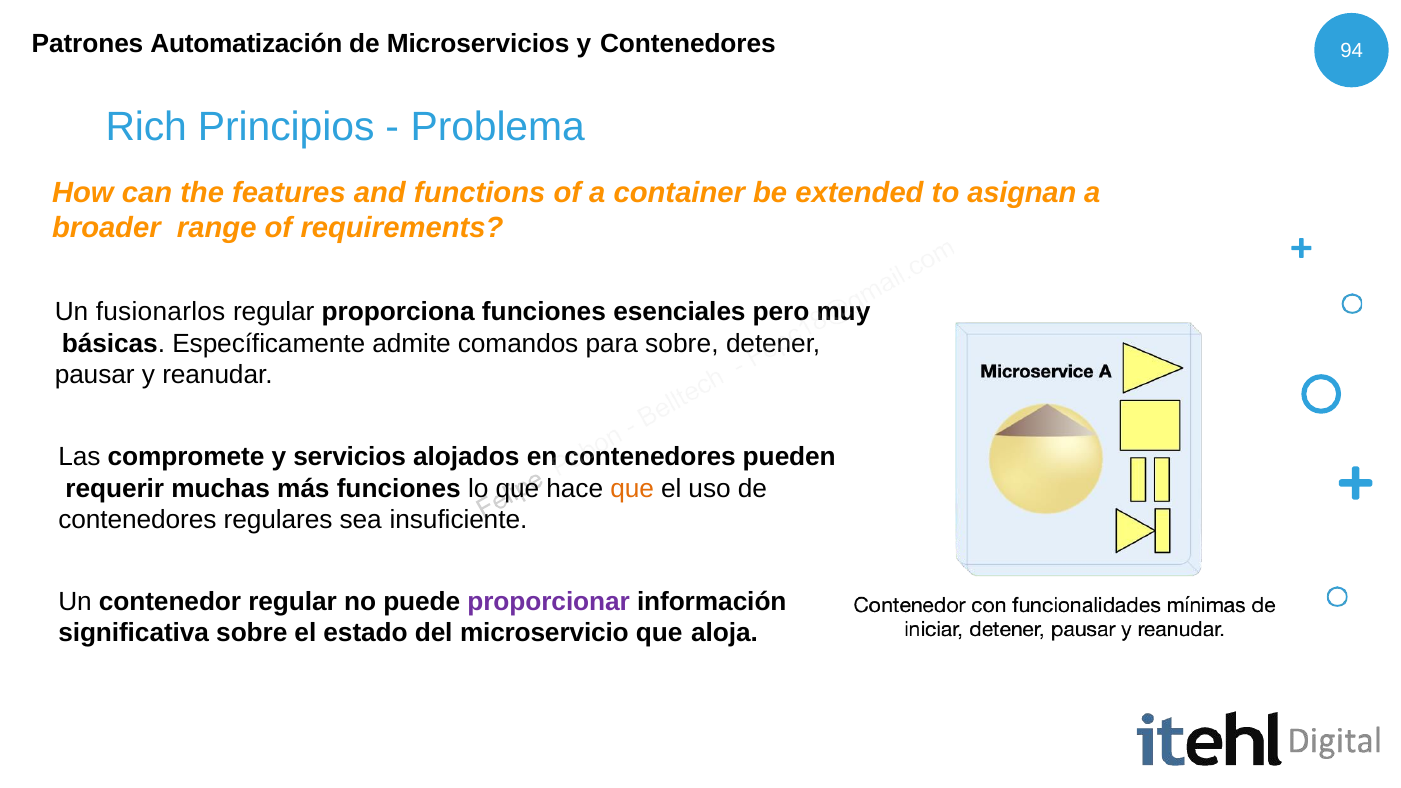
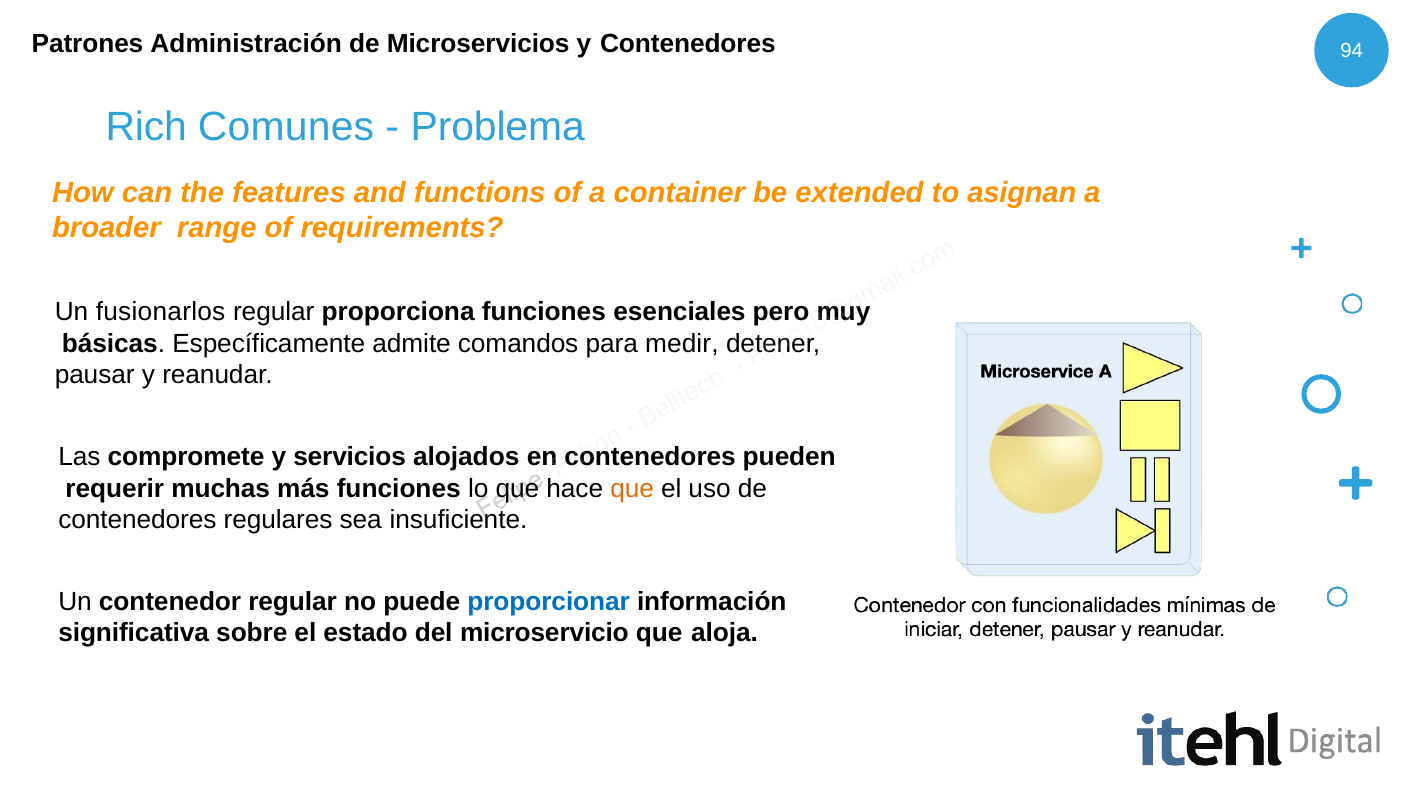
Automatización: Automatización -> Administración (246, 44)
Principios: Principios -> Comunes (286, 127)
para sobre: sobre -> medir (682, 343)
proporcionar colour: purple -> blue (549, 602)
